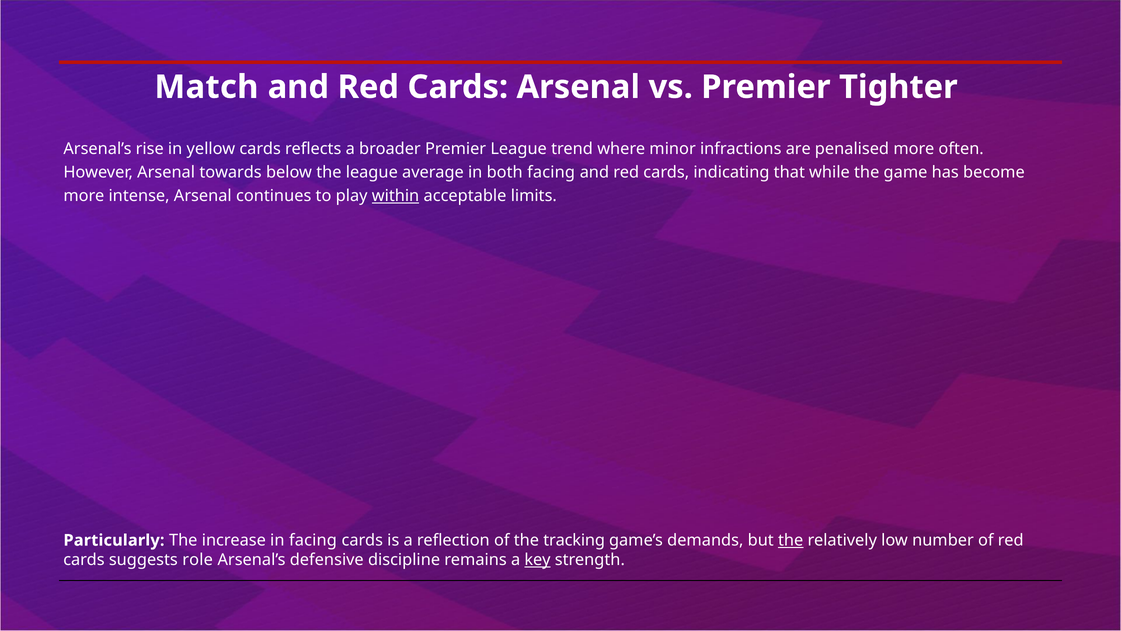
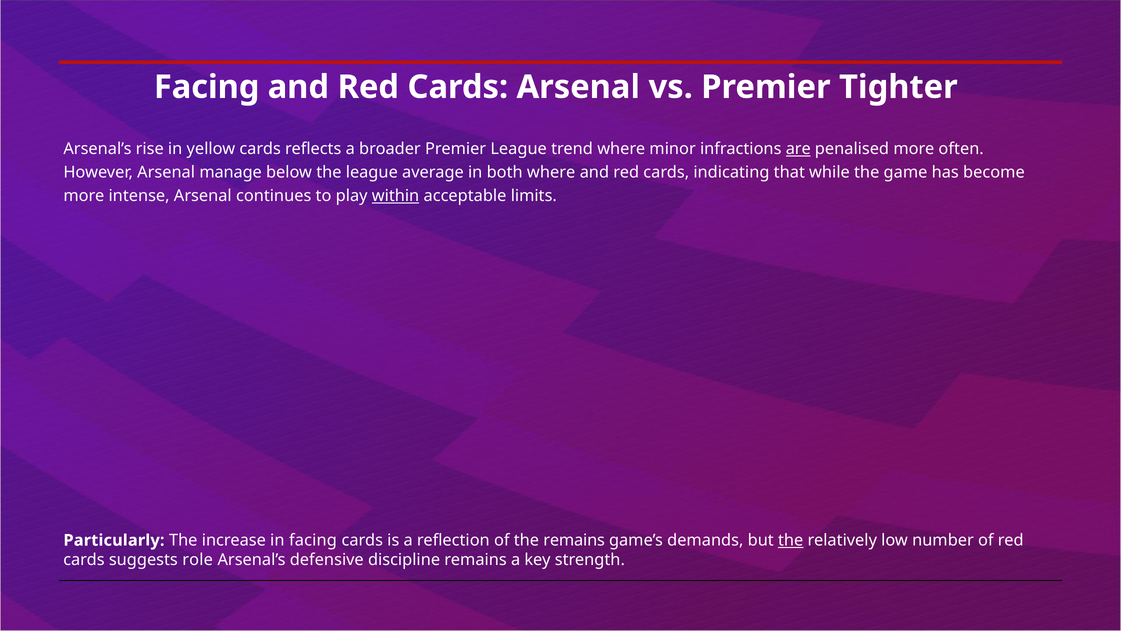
Match: Match -> Facing (207, 87)
are underline: none -> present (798, 149)
towards: towards -> manage (231, 172)
both facing: facing -> where (551, 172)
the tracking: tracking -> remains (574, 540)
key underline: present -> none (538, 560)
